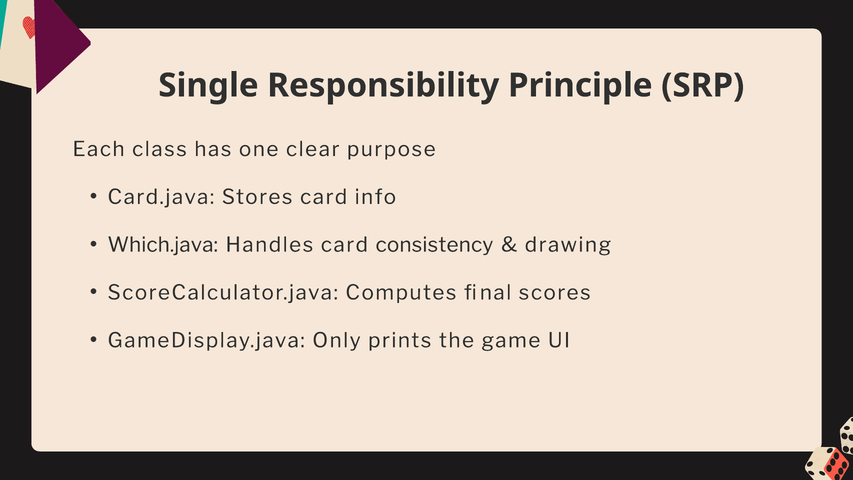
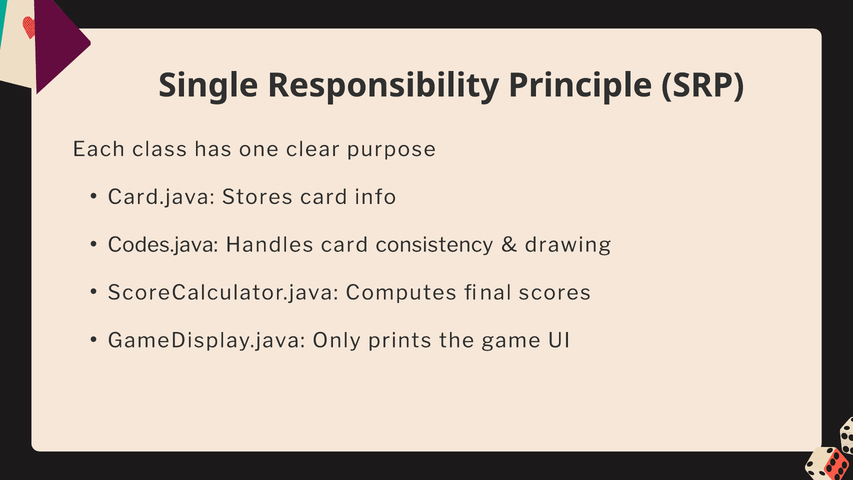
Which.java: Which.java -> Codes.java (163, 245)
